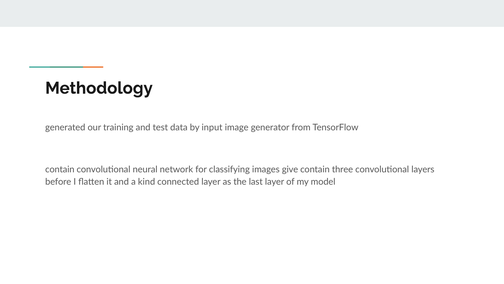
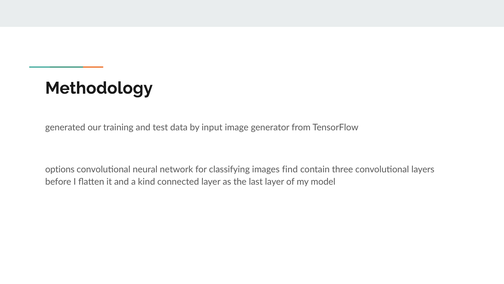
contain: contain -> options (60, 169)
give: give -> find (290, 169)
